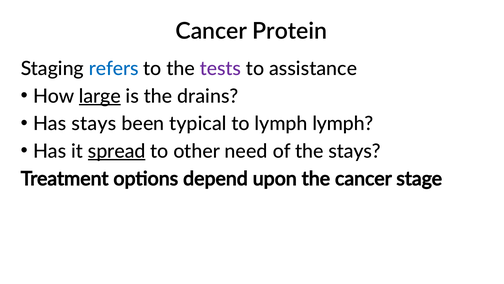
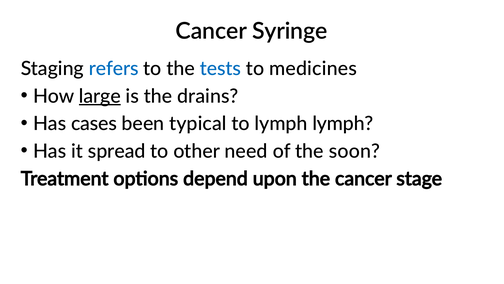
Protein: Protein -> Syringe (290, 31)
tests colour: purple -> blue (220, 69)
assistance: assistance -> medicines (313, 69)
Has stays: stays -> cases (94, 124)
spread underline: present -> none (117, 151)
the stays: stays -> soon (354, 151)
